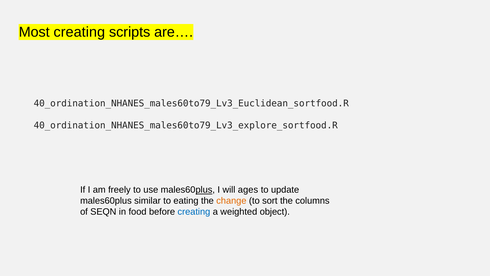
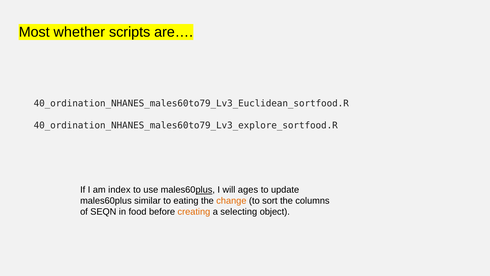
Most creating: creating -> whether (79, 32)
freely: freely -> index (119, 190)
creating colour: blue -> orange (194, 212)
weighted: weighted -> selecting (239, 212)
